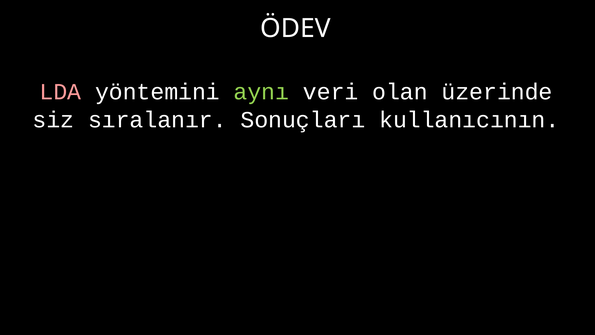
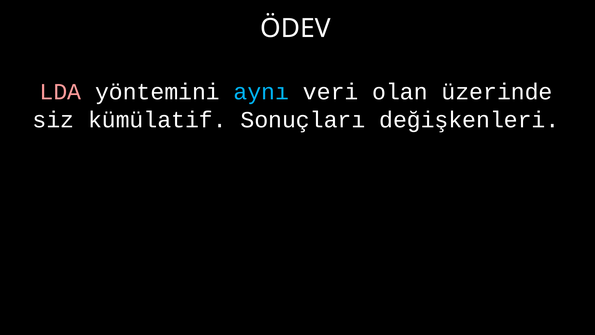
aynı colour: light green -> light blue (261, 92)
sıralanır: sıralanır -> kümülatif (157, 120)
kullanıcının: kullanıcının -> değişkenleri (469, 120)
